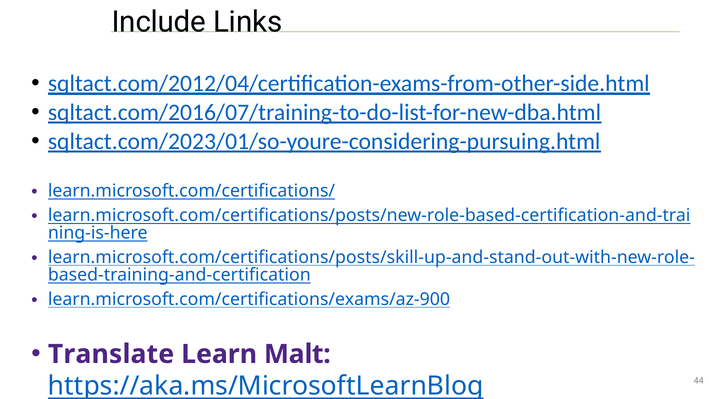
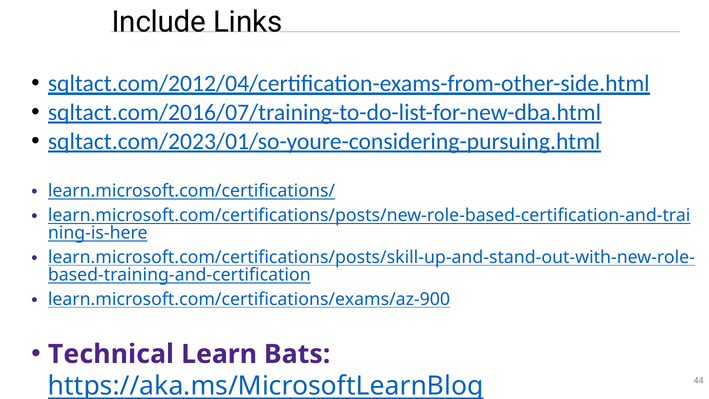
Translate: Translate -> Technical (111, 354)
Malt: Malt -> Bats (297, 354)
